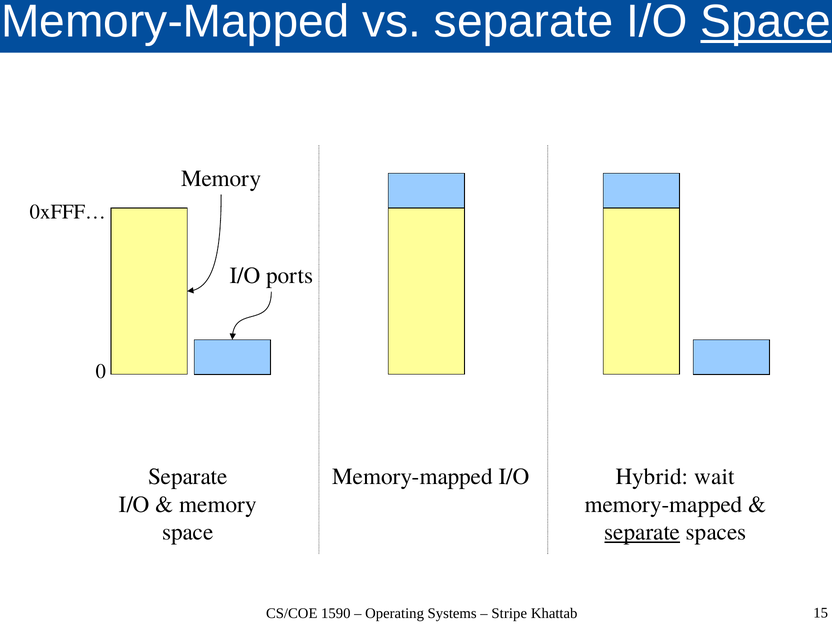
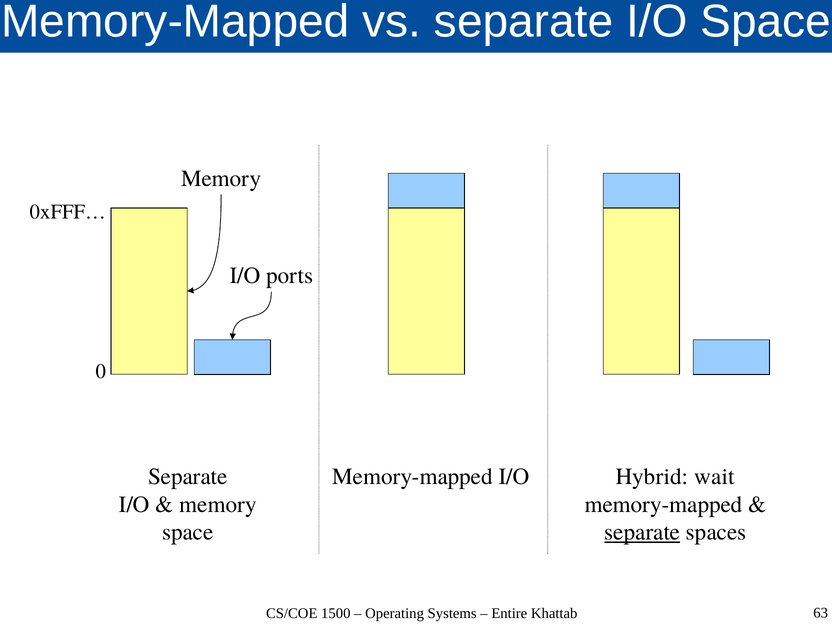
Space underline: present -> none (766, 22)
1590: 1590 -> 1500 (336, 613)
Stripe: Stripe -> Entire (509, 613)
15: 15 -> 63 (821, 613)
